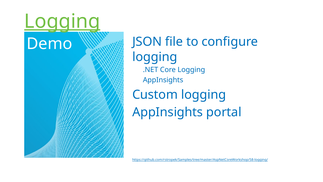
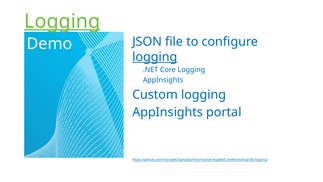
logging underline: none -> present (155, 57)
